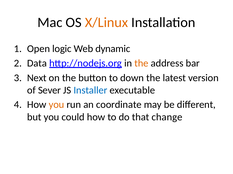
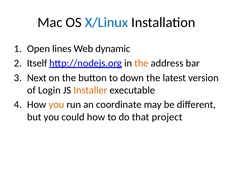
X/Linux colour: orange -> blue (106, 23)
logic: logic -> lines (62, 49)
Data: Data -> Itself (37, 63)
Sever: Sever -> Login (49, 91)
Installer colour: blue -> orange (90, 91)
change: change -> project (167, 117)
